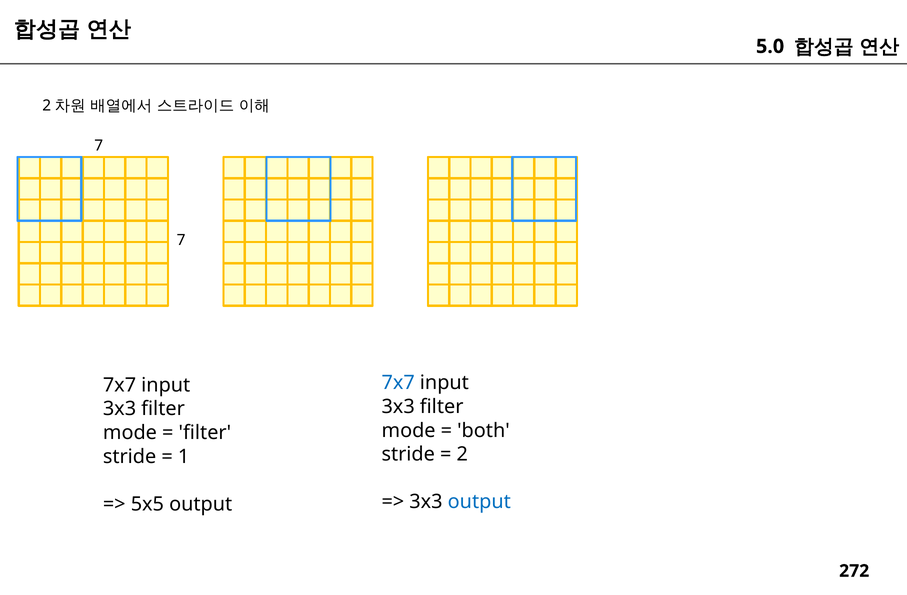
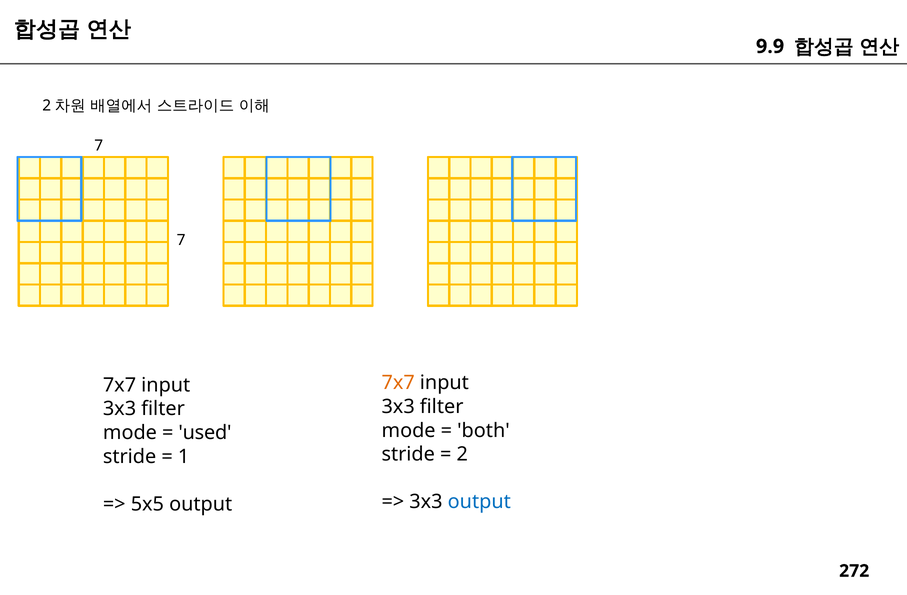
5.0: 5.0 -> 9.9 (770, 46)
7x7 colour: blue -> orange (398, 383)
filter: filter -> used (205, 433)
